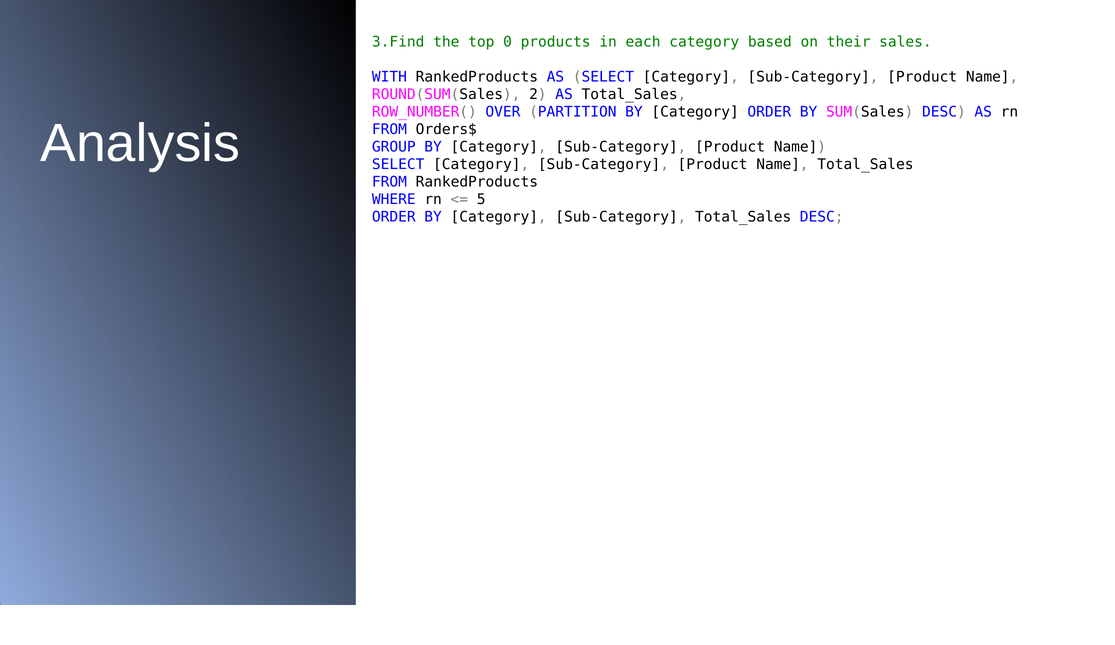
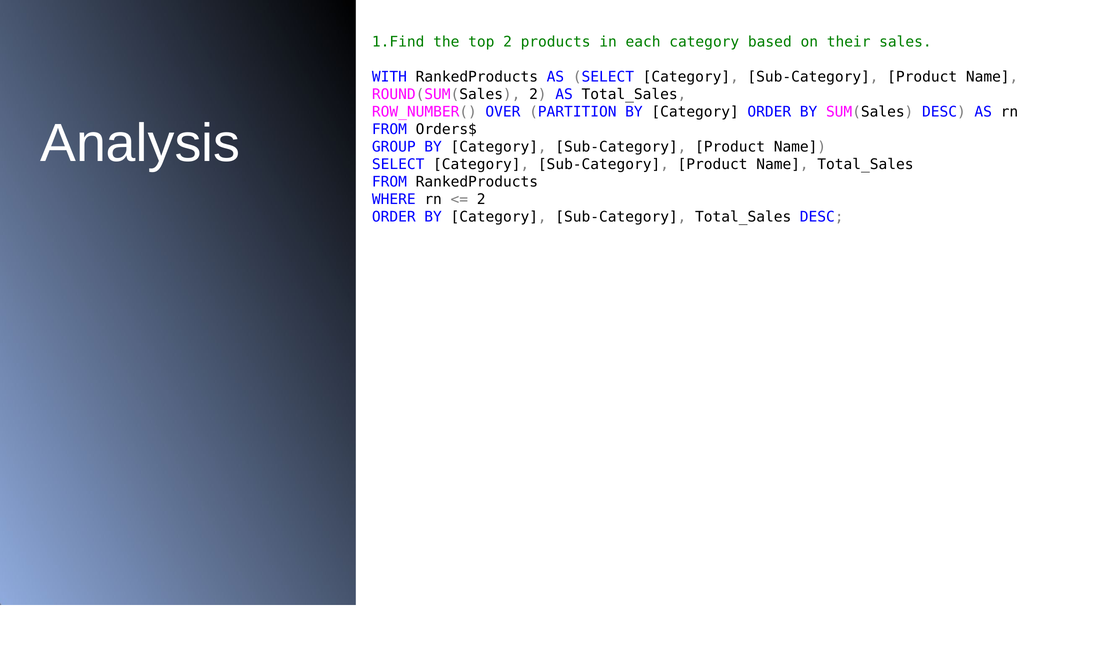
3.Find: 3.Find -> 1.Find (398, 42)
top 0: 0 -> 2 (508, 42)
5: 5 -> 2 (481, 199)
